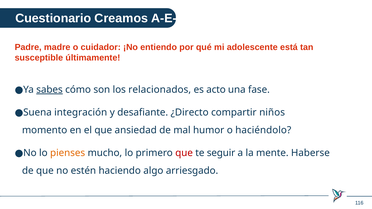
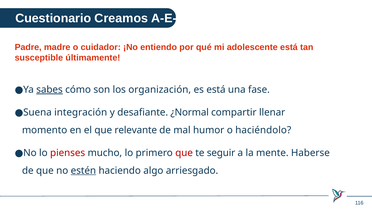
relacionados: relacionados -> organización (160, 90)
es acto: acto -> está (216, 90)
¿Directo: ¿Directo -> ¿Normal (190, 113)
niños: niños -> llenar (272, 113)
ansiedad: ansiedad -> relevante (136, 130)
pienses colour: orange -> red (68, 153)
estén underline: none -> present (83, 171)
